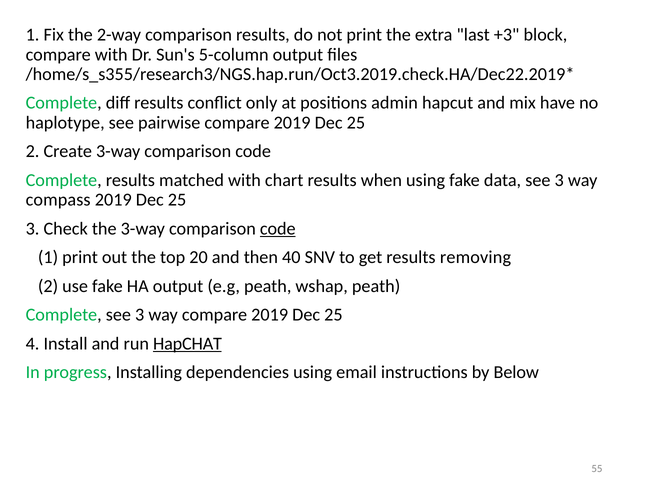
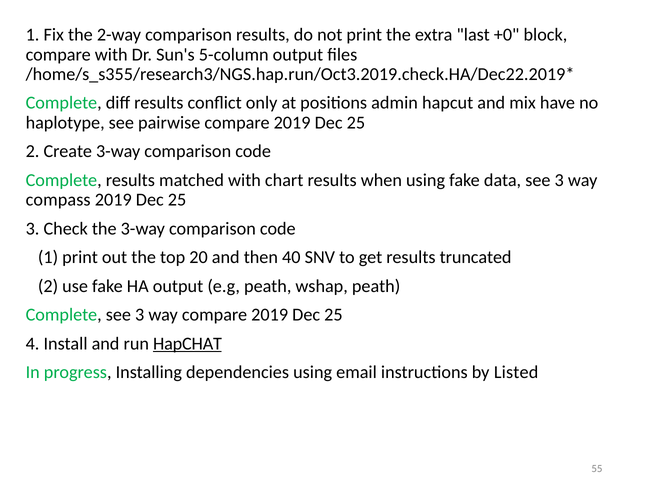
+3: +3 -> +0 (507, 35)
code underline: present -> none (278, 228)
removing: removing -> truncated (476, 257)
Below: Below -> Listed (516, 372)
